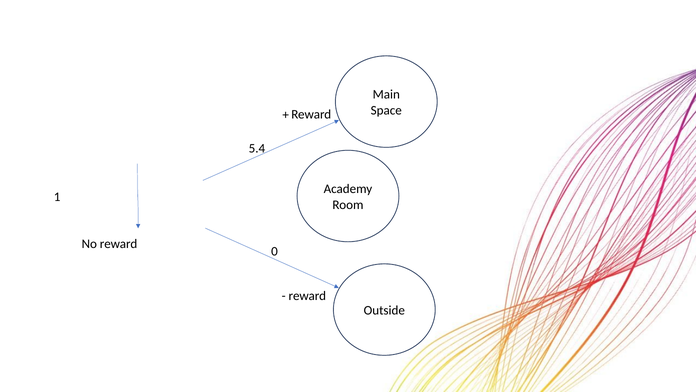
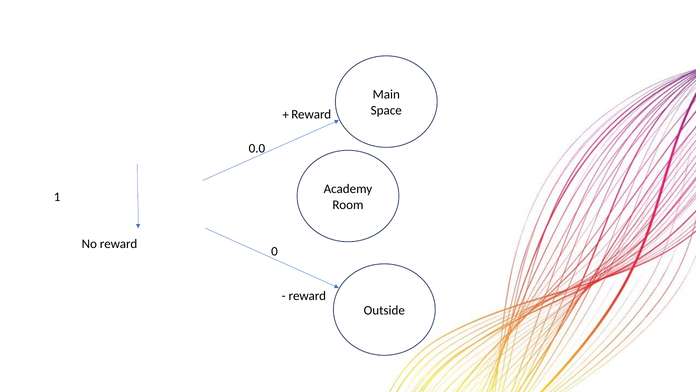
5.4: 5.4 -> 0.0 (257, 148)
